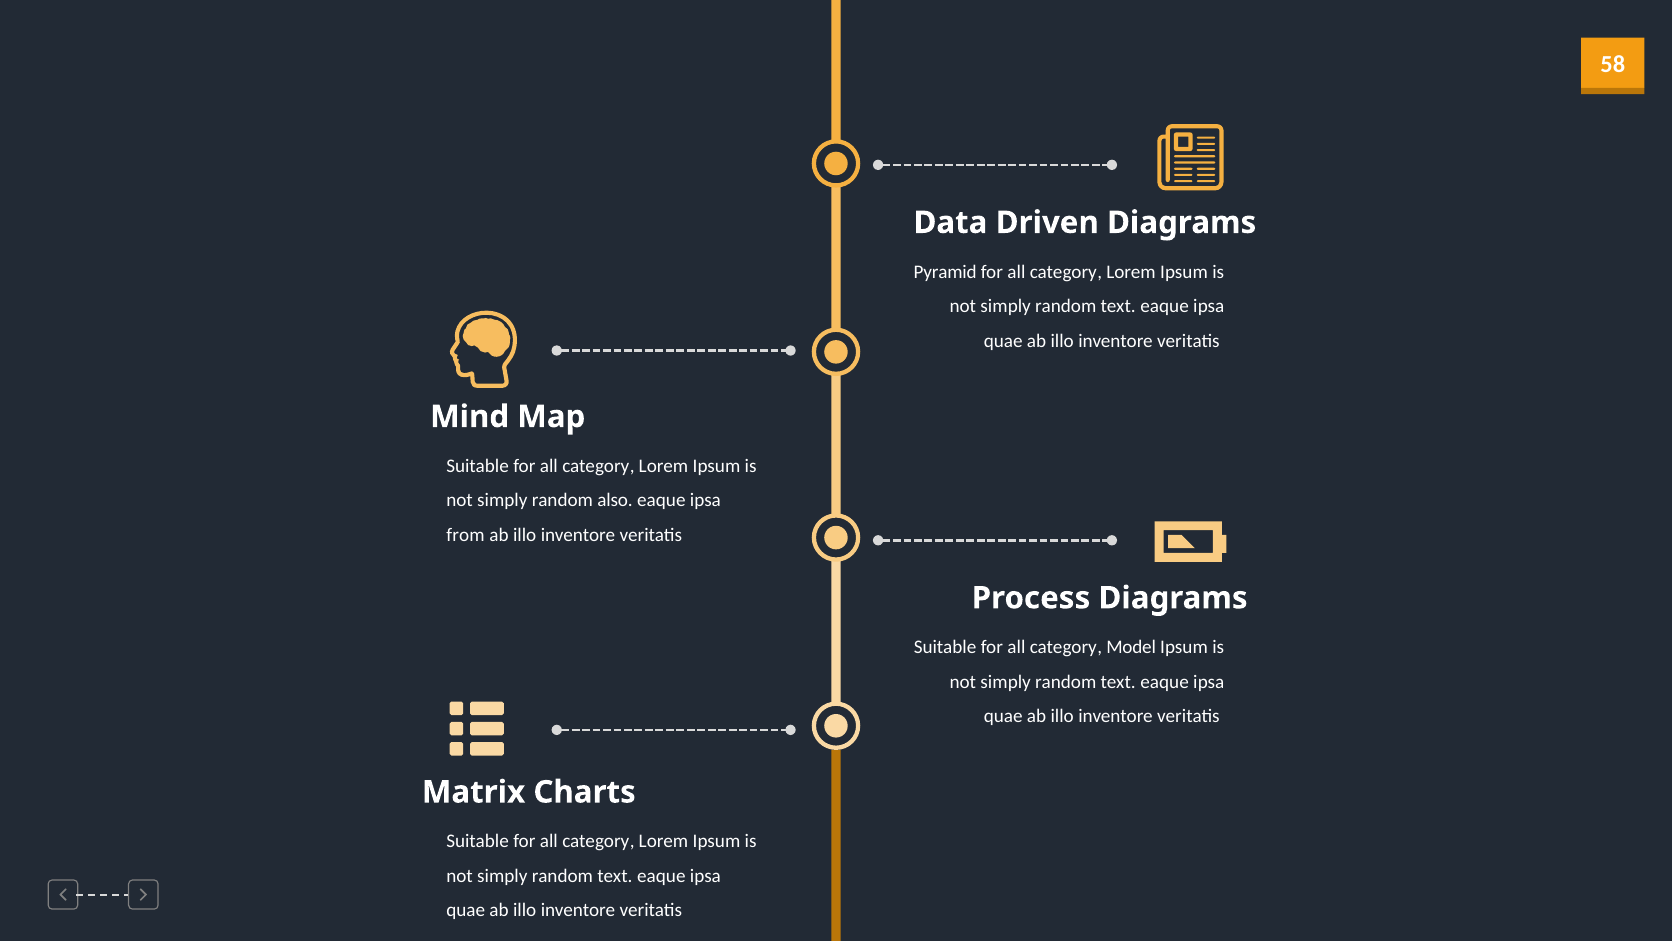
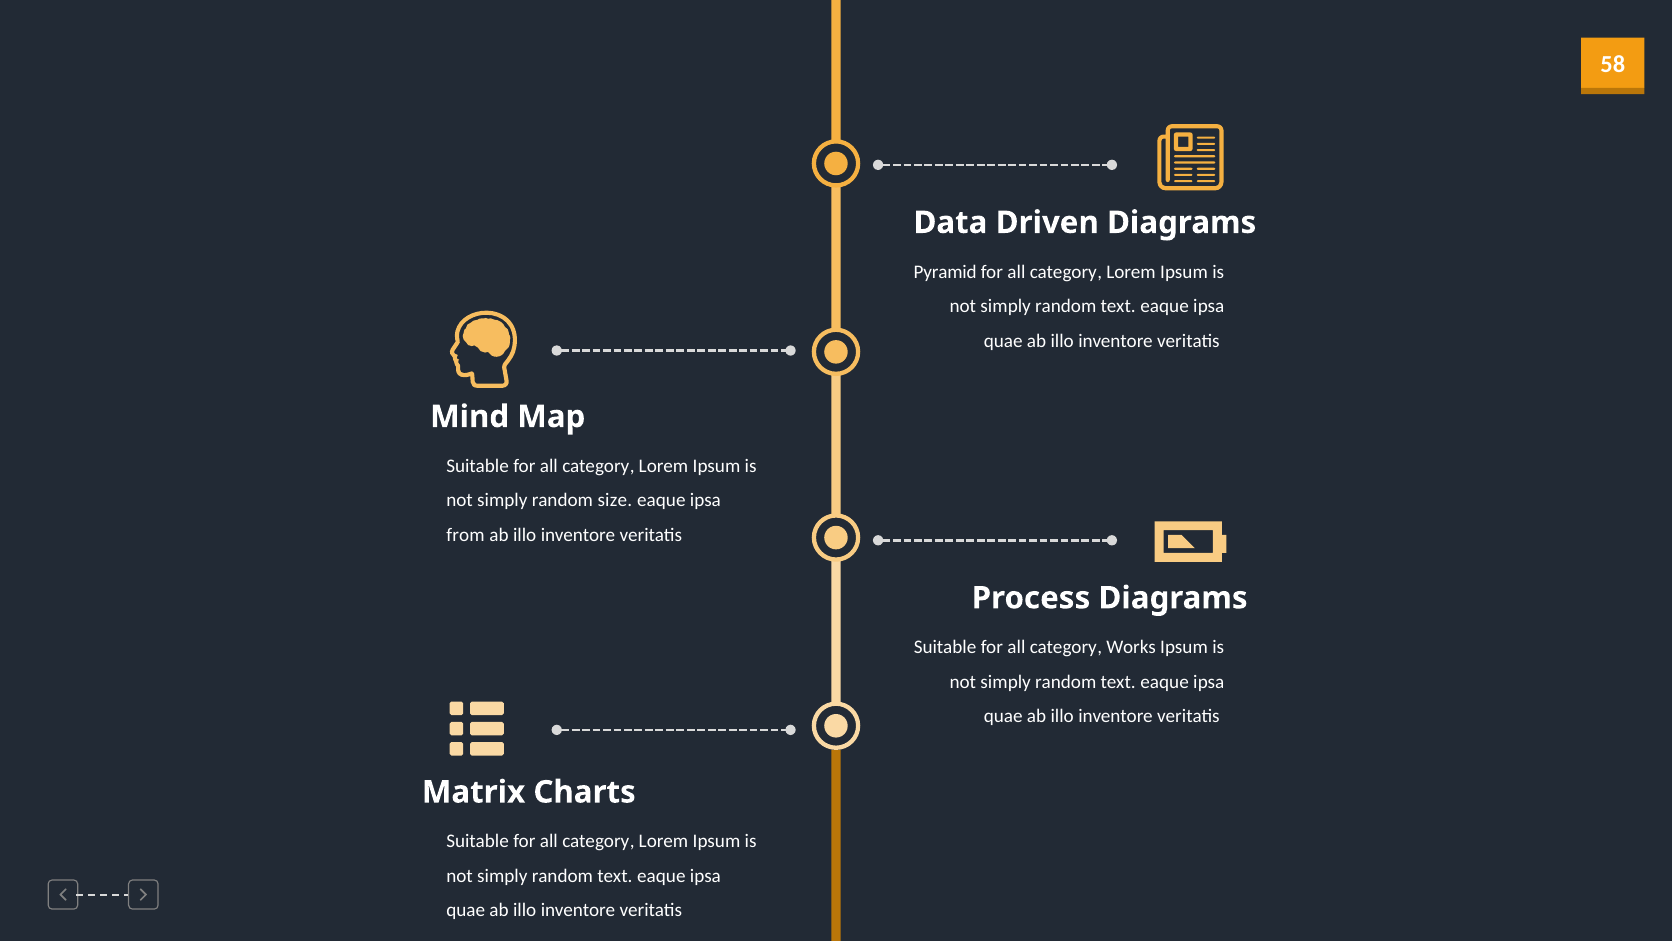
also: also -> size (615, 500)
Model: Model -> Works (1131, 647)
